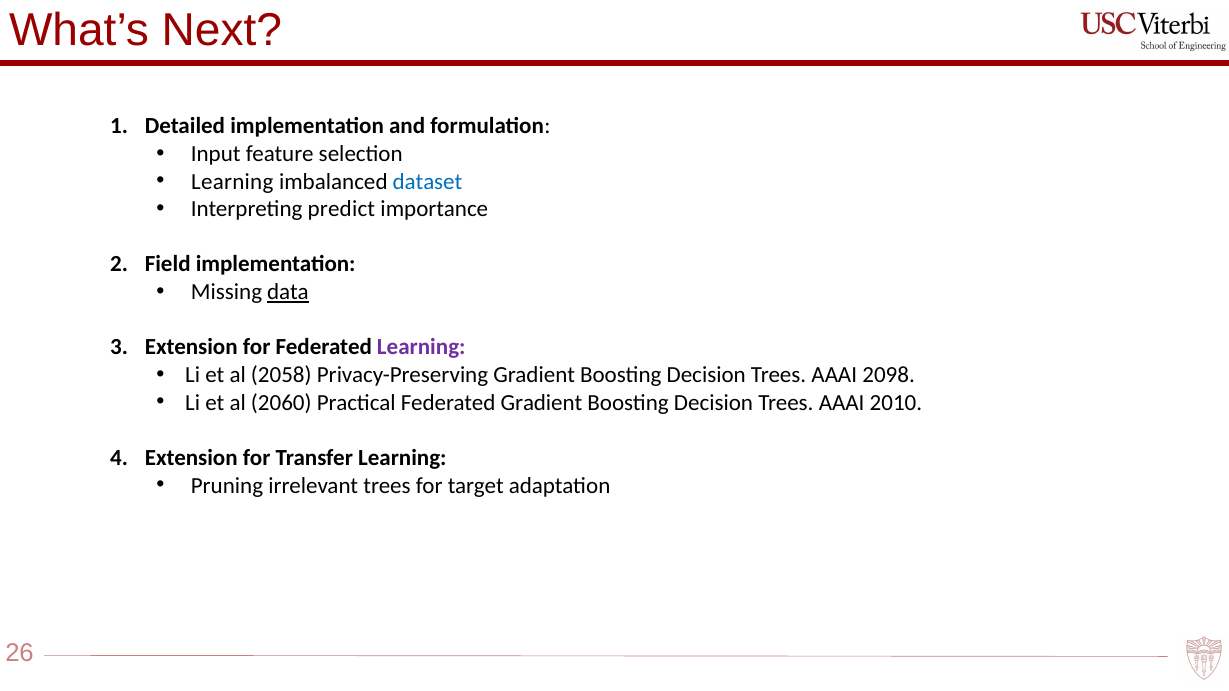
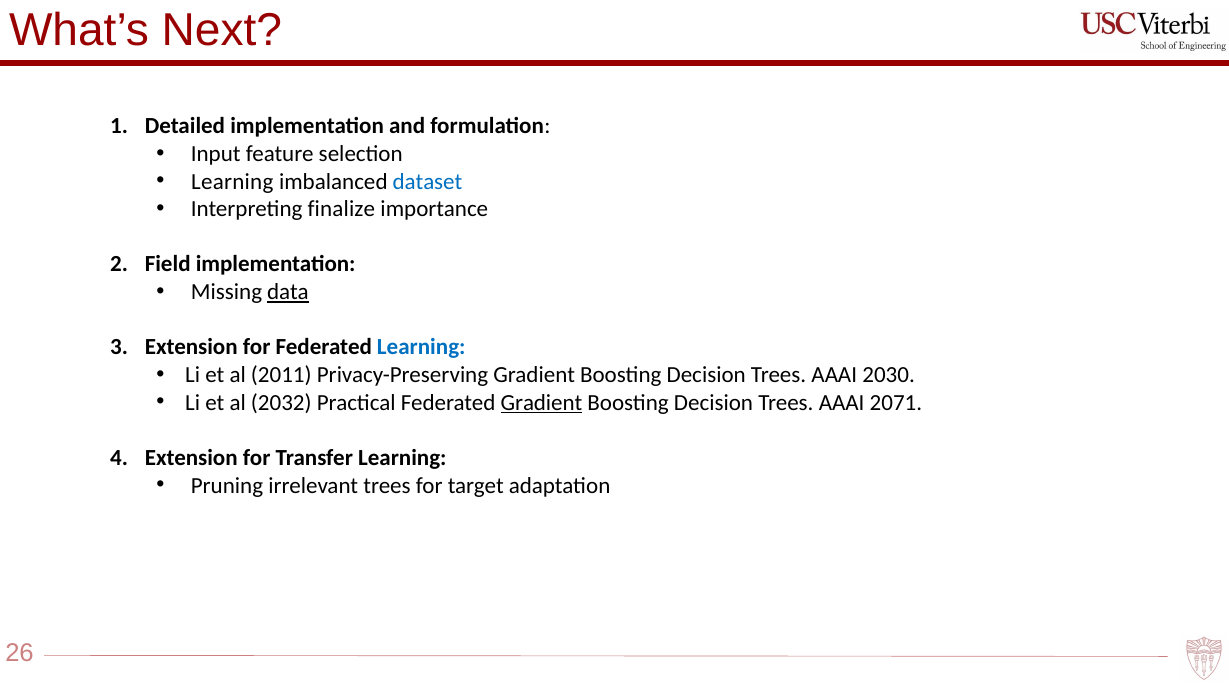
predict: predict -> finalize (341, 209)
Learning colour: purple -> blue (421, 347)
2058: 2058 -> 2011 (281, 375)
2098: 2098 -> 2030 (889, 375)
2060: 2060 -> 2032 (281, 403)
Gradient underline: none -> present (541, 403)
2010: 2010 -> 2071 (896, 403)
